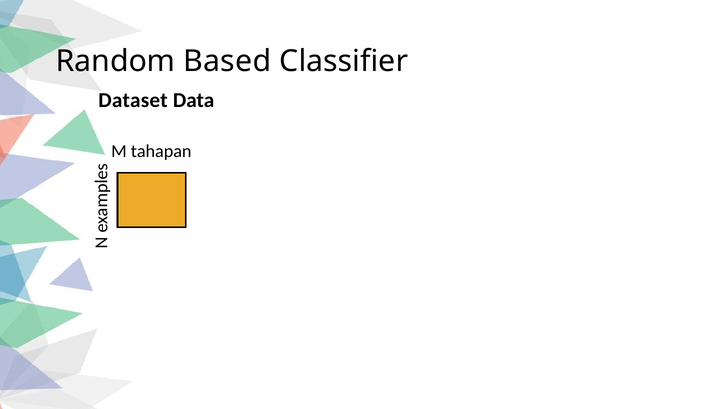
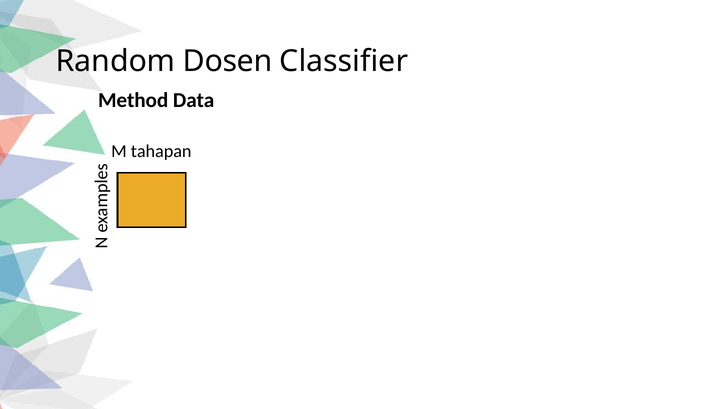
Based: Based -> Dosen (228, 61)
Dataset: Dataset -> Method (133, 100)
